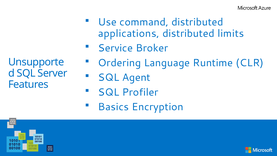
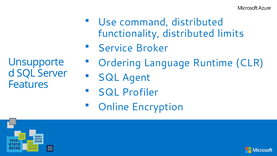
applications: applications -> functionality (129, 33)
Basics: Basics -> Online (114, 107)
